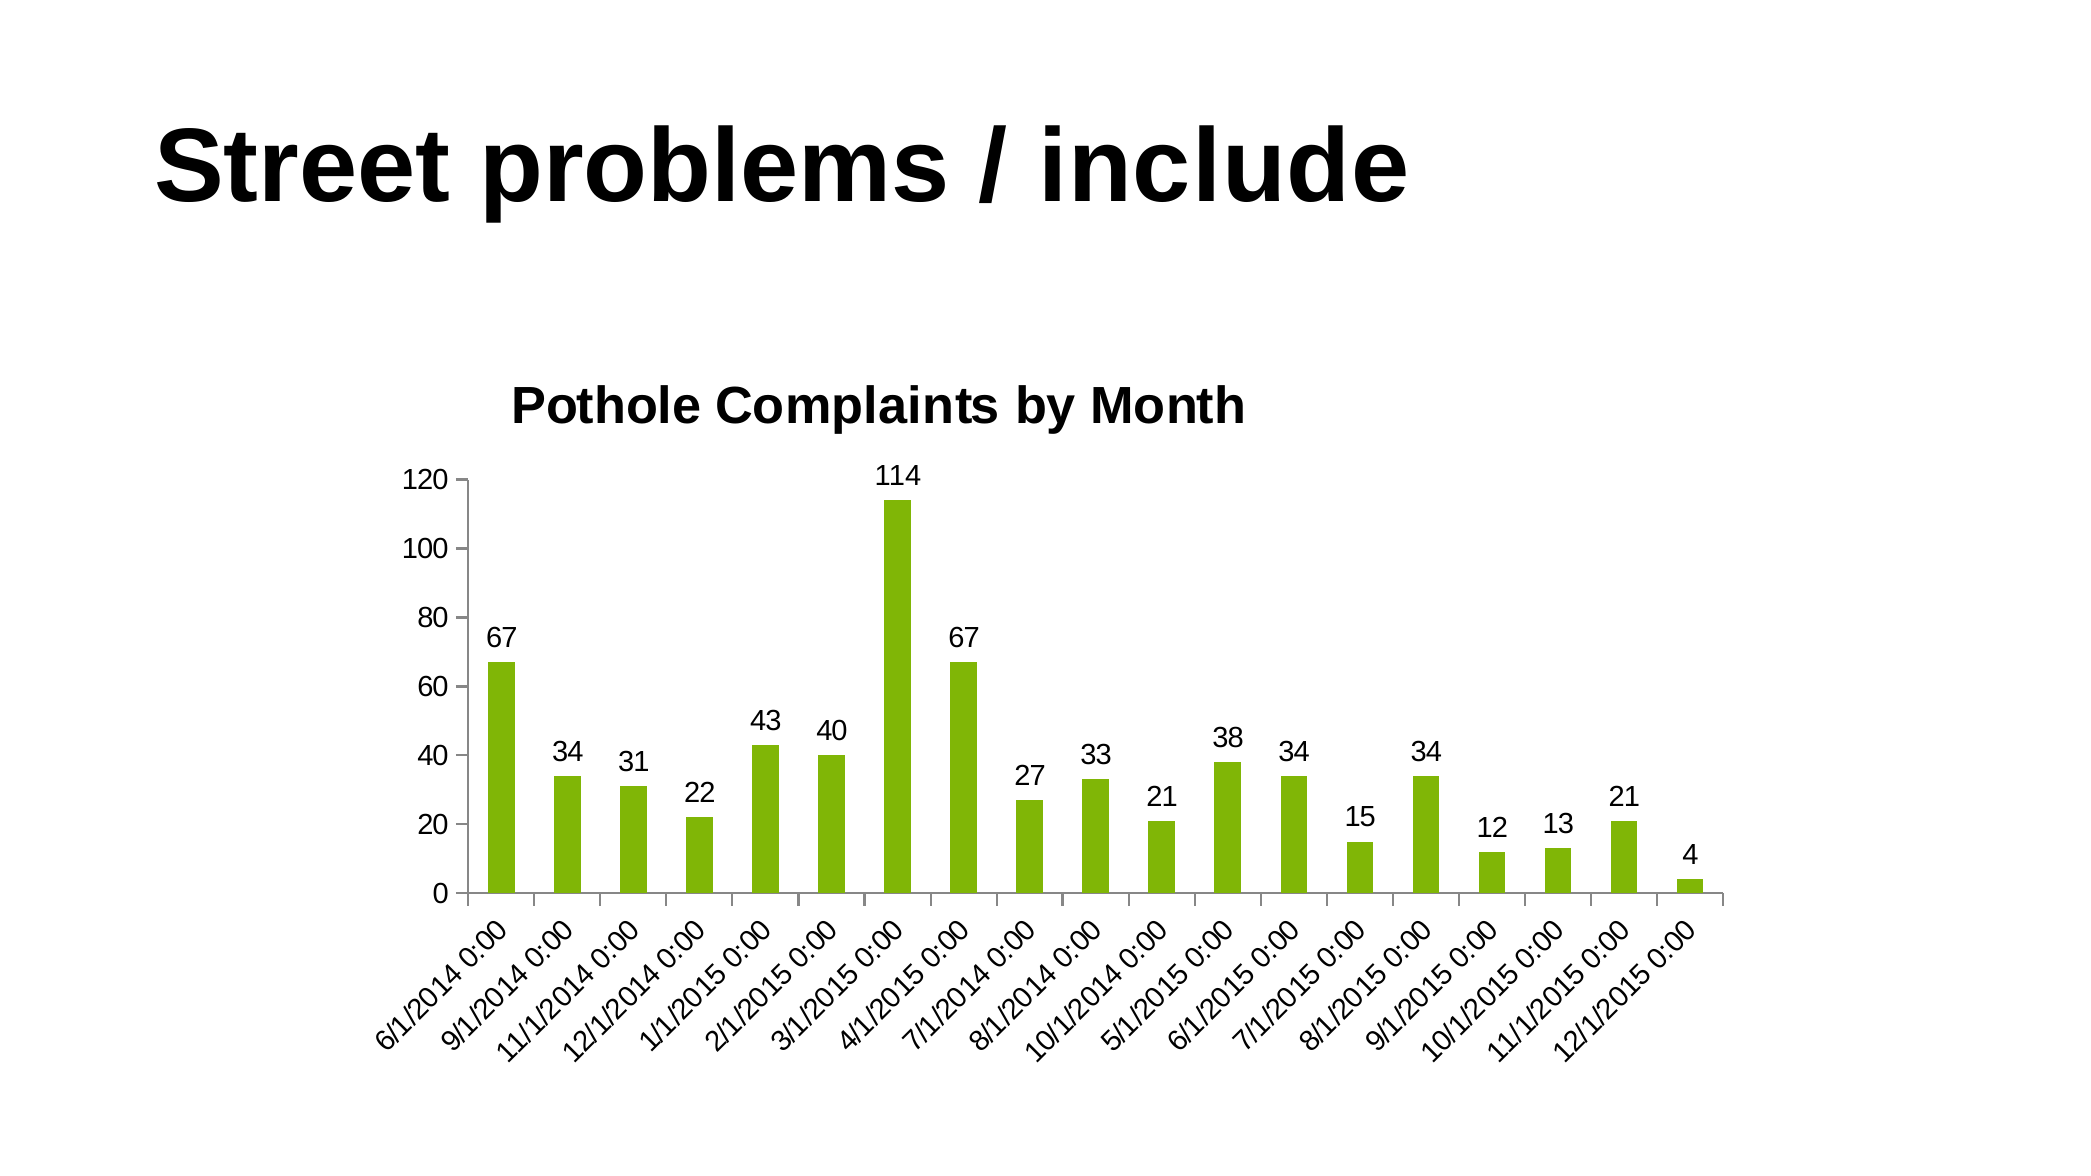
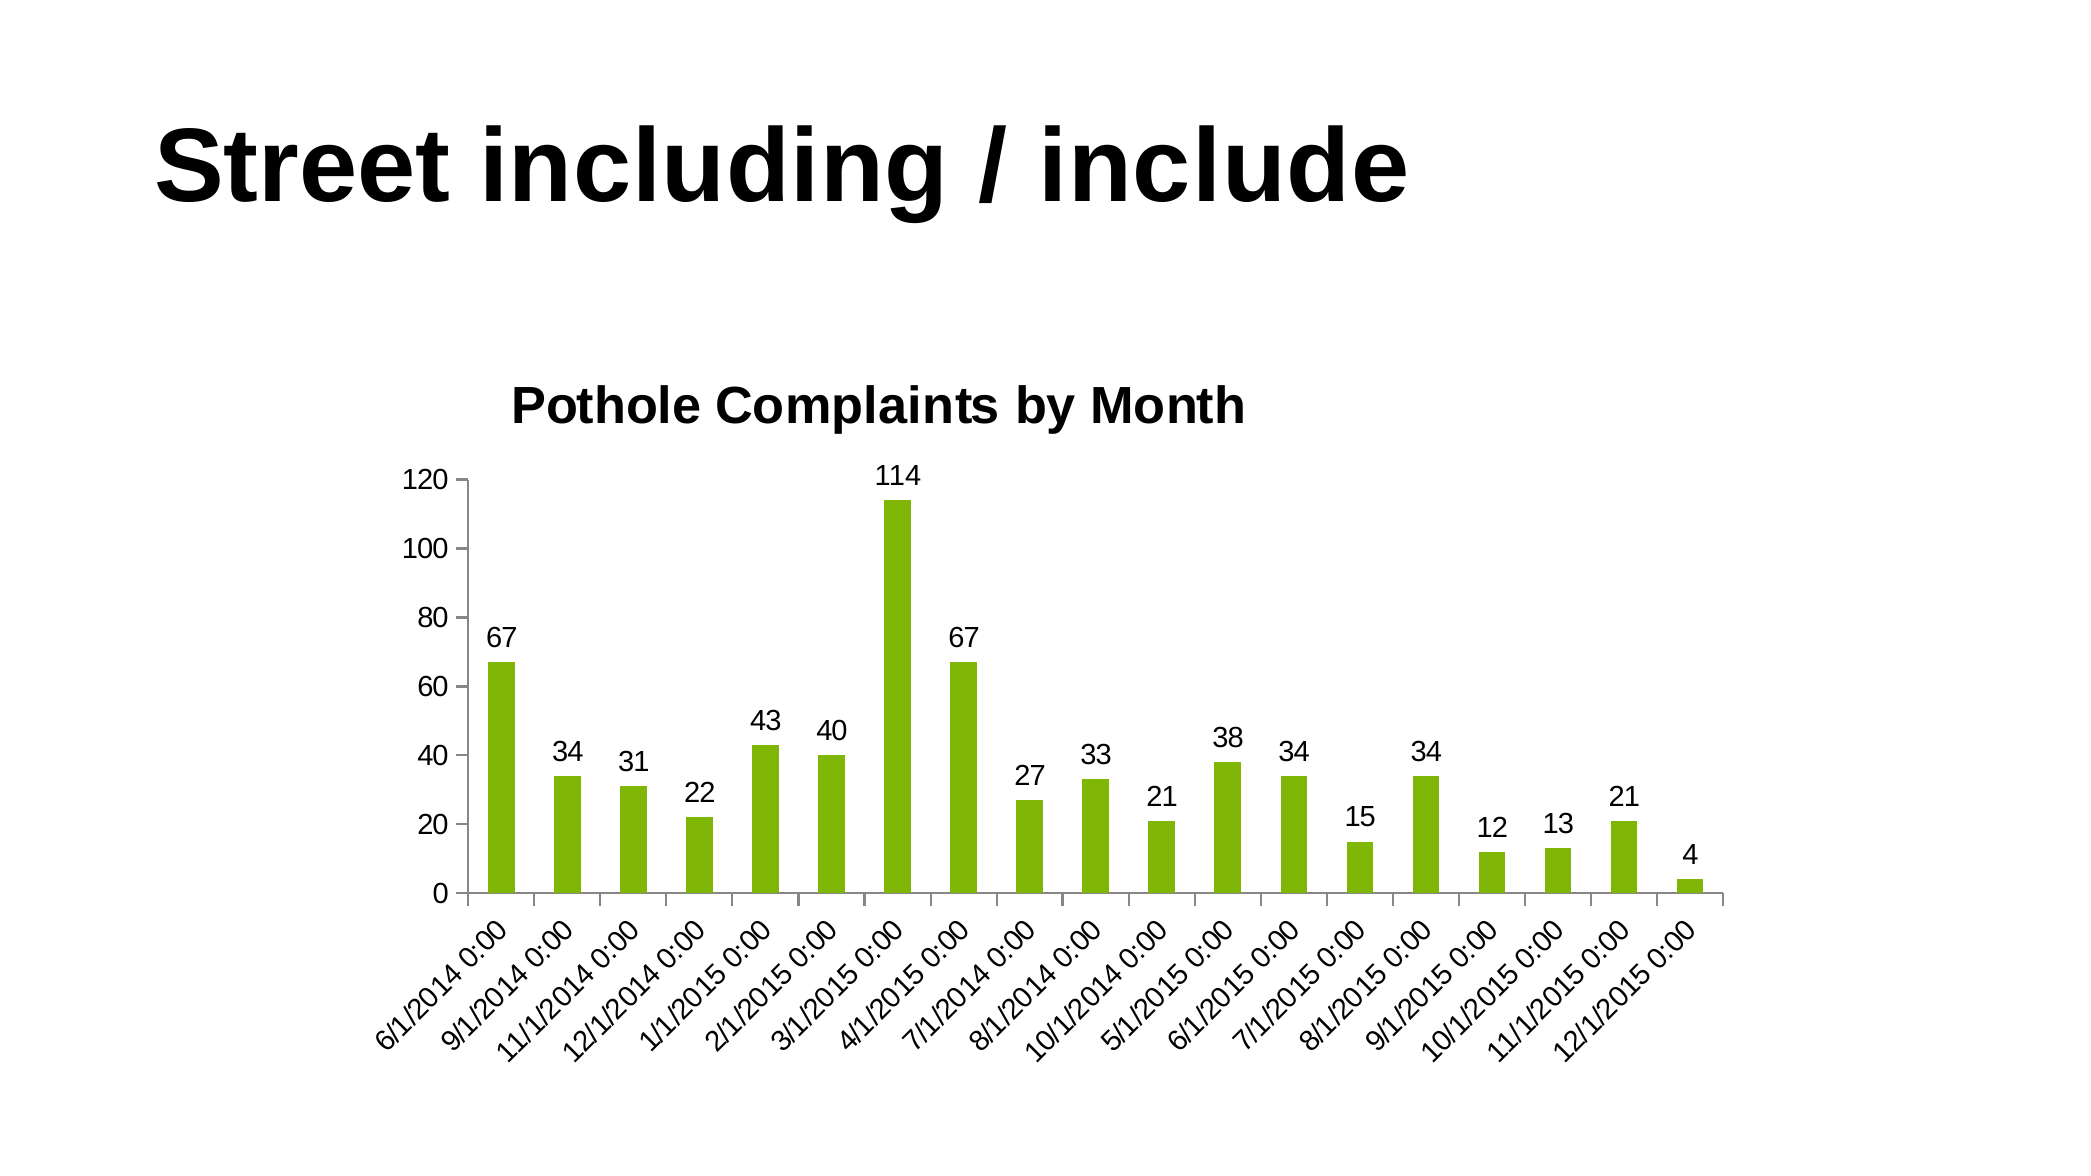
problems: problems -> including (714, 167)
